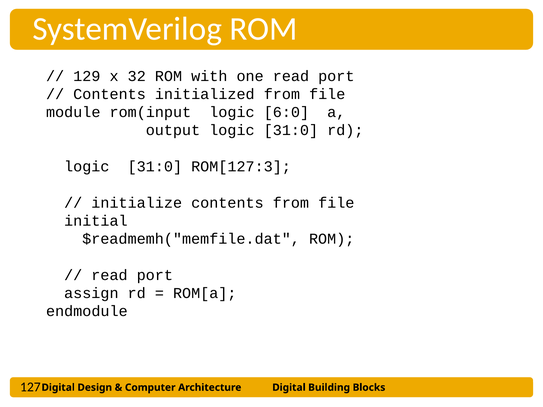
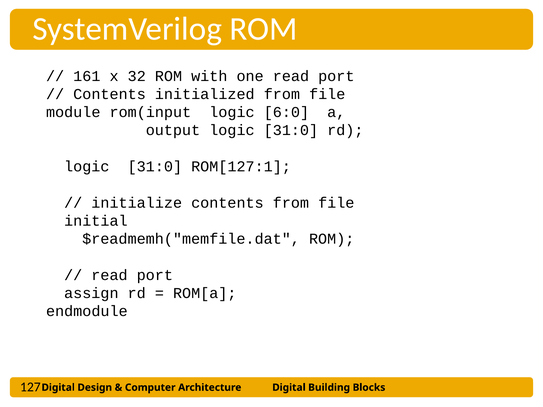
129: 129 -> 161 (87, 76)
ROM[127:3: ROM[127:3 -> ROM[127:1 (241, 167)
